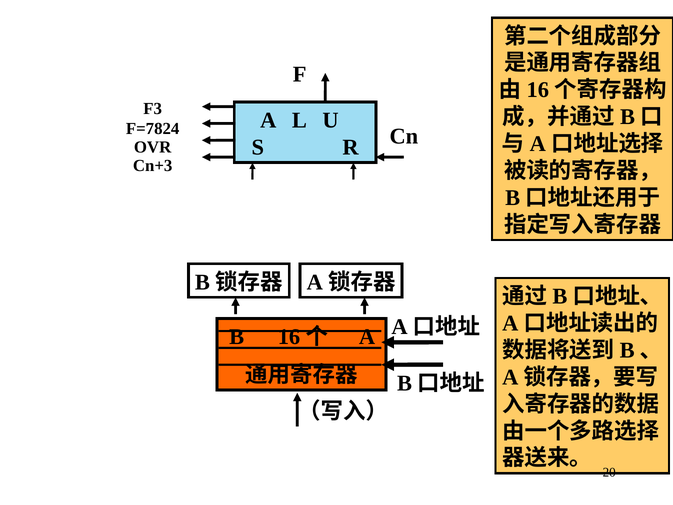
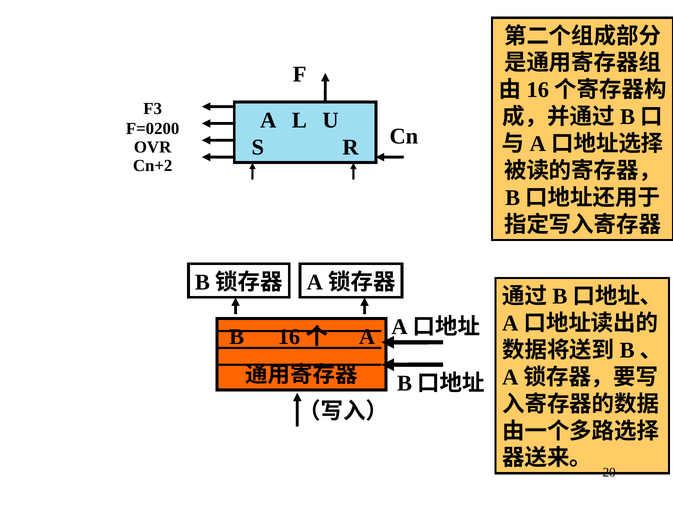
F=7824: F=7824 -> F=0200 (153, 128)
Cn+3: Cn+3 -> Cn+2 (153, 166)
